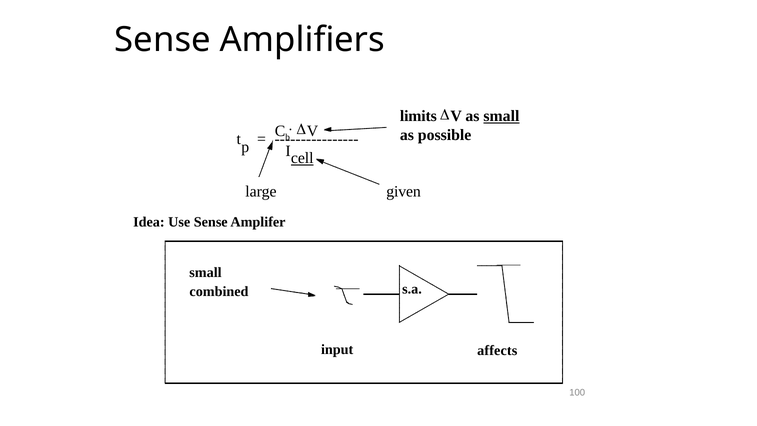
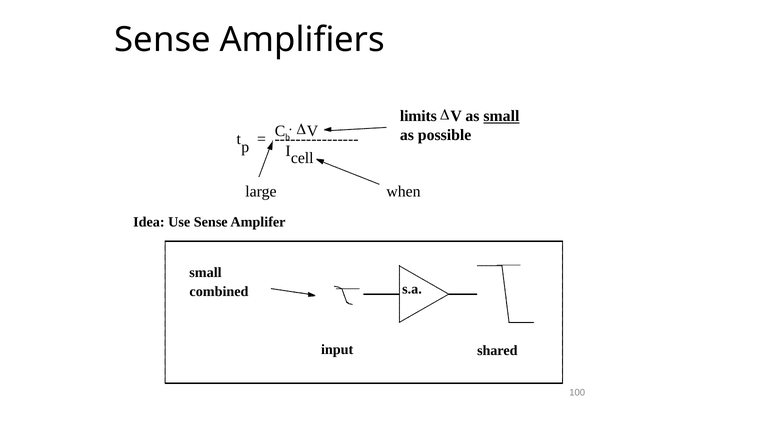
cell underline: present -> none (302, 158)
given: given -> when (403, 191)
affects: affects -> shared (497, 350)
